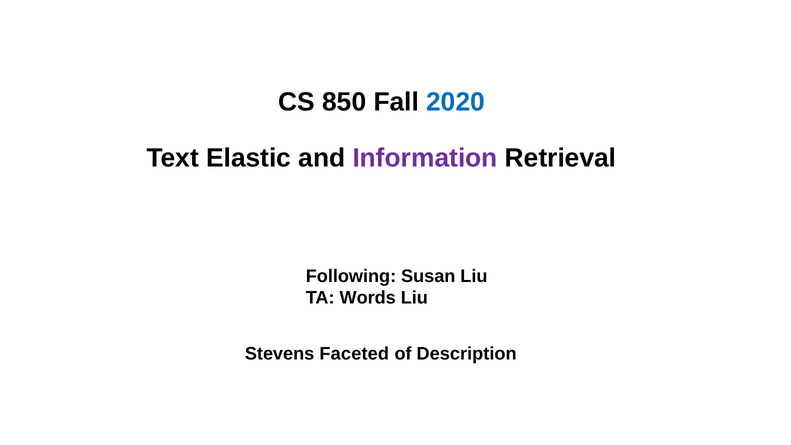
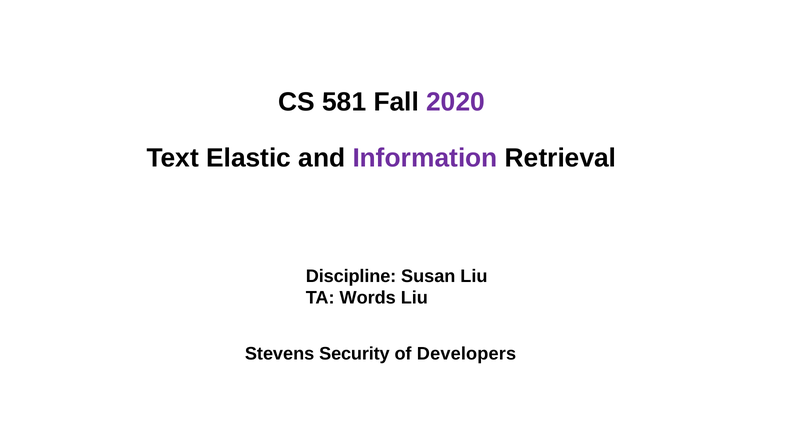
850: 850 -> 581 (344, 102)
2020 colour: blue -> purple (456, 102)
Following: Following -> Discipline (351, 276)
Faceted: Faceted -> Security (354, 354)
Description: Description -> Developers (467, 354)
